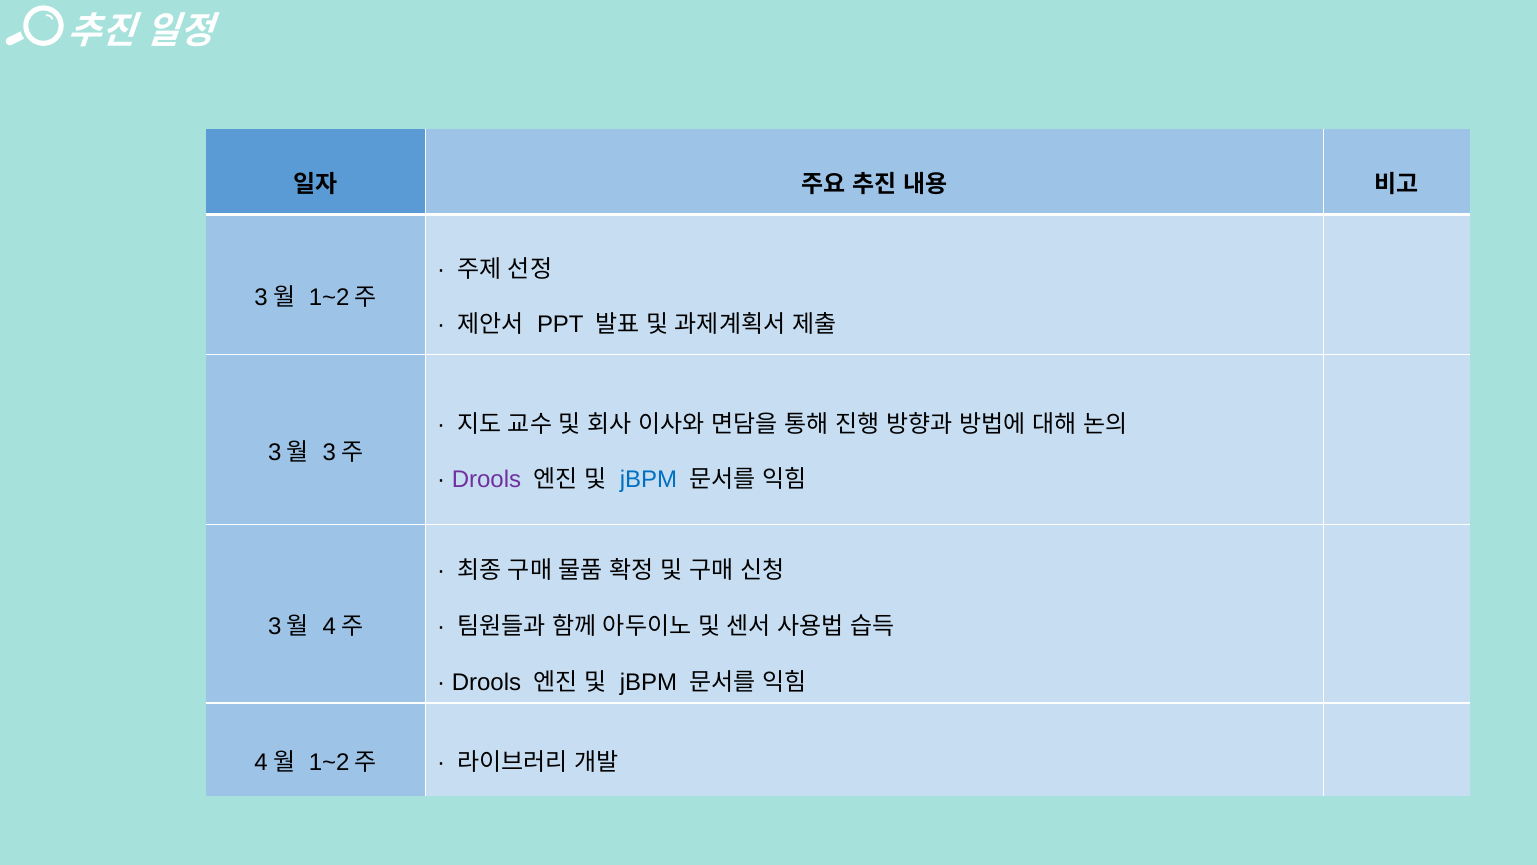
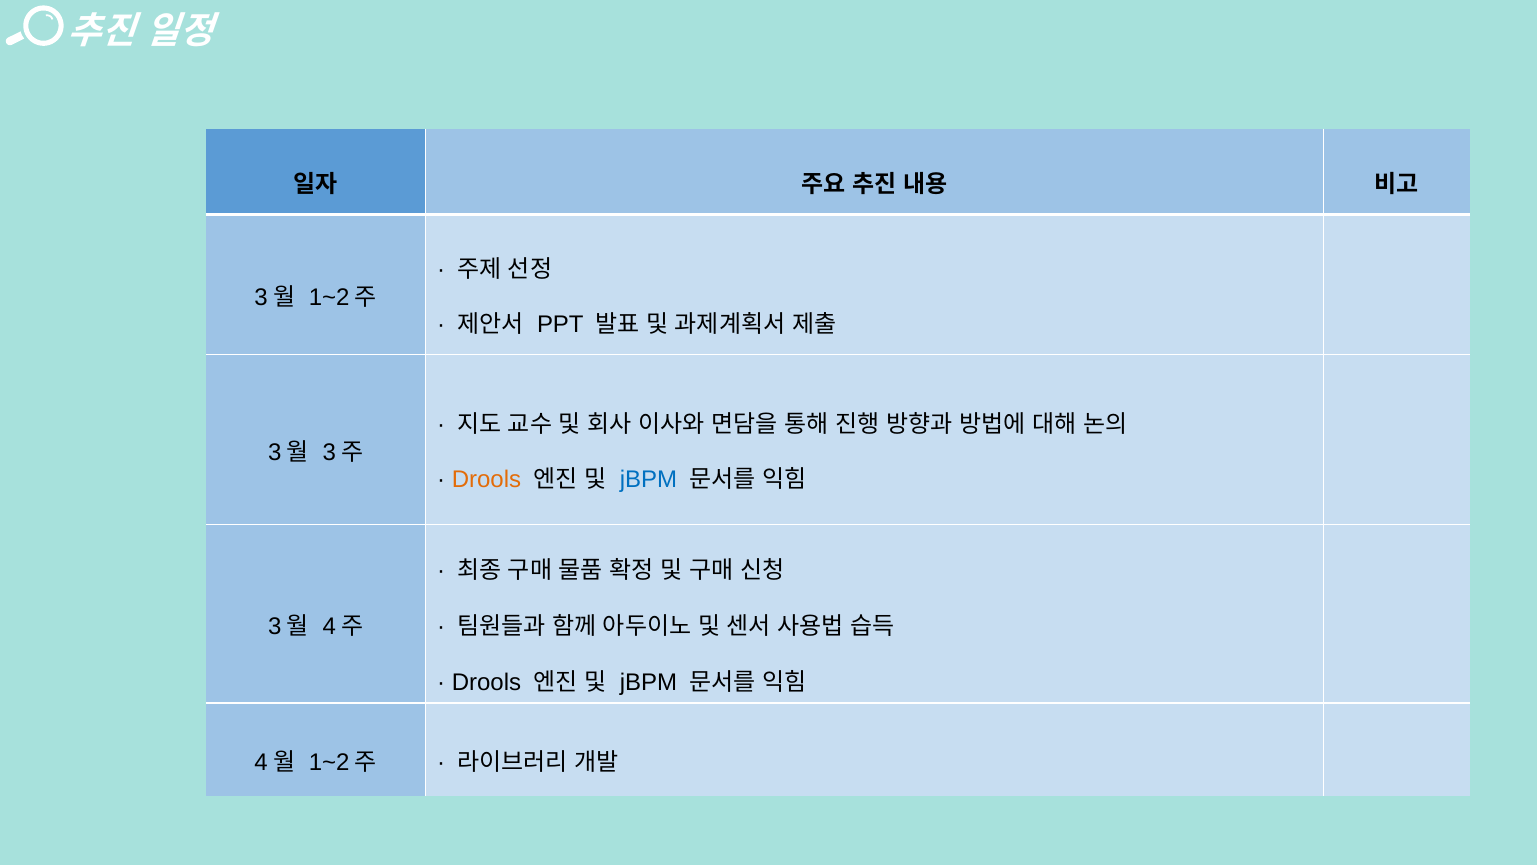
Drools colour: purple -> orange (486, 480)
